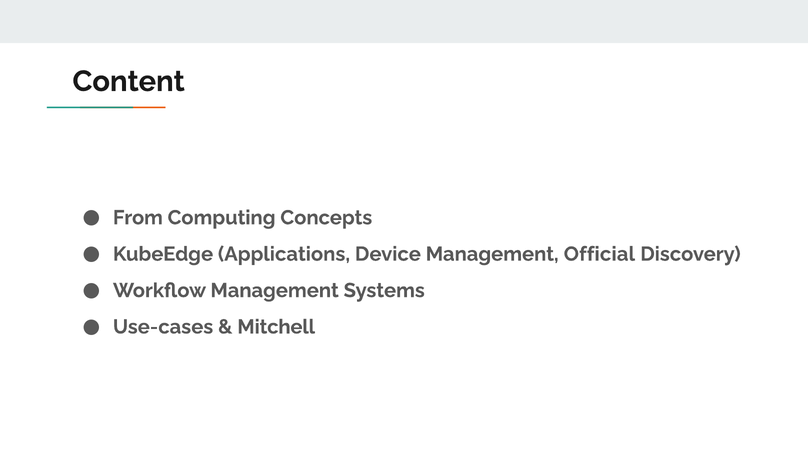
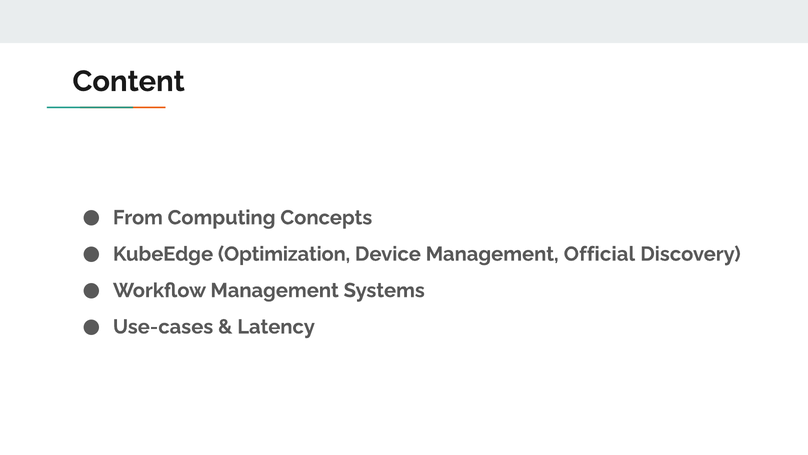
Applications: Applications -> Optimization (284, 254)
Mitchell: Mitchell -> Latency (276, 327)
